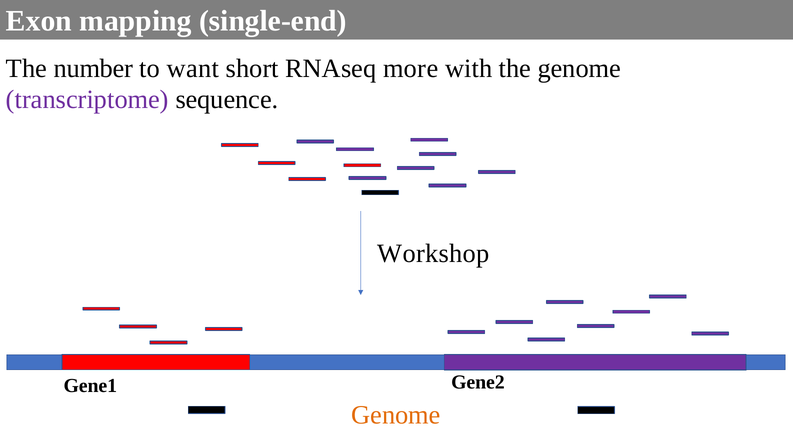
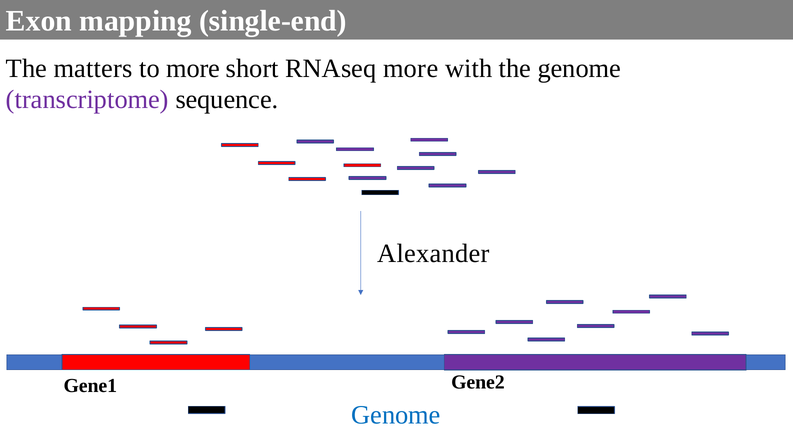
number: number -> matters (93, 68)
to want: want -> more (193, 68)
Workshop: Workshop -> Alexander (433, 254)
Genome colour: orange -> blue (396, 415)
